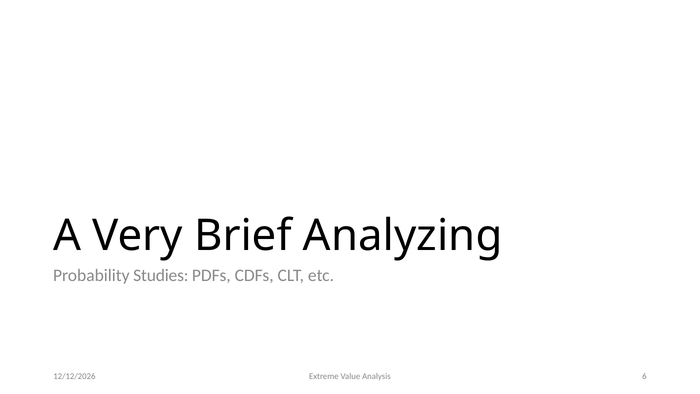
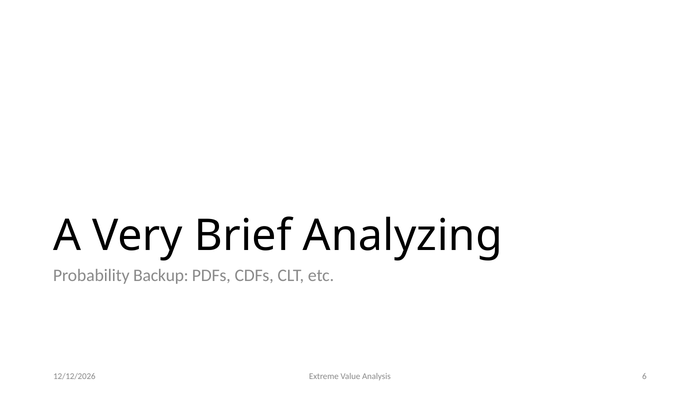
Studies: Studies -> Backup (161, 275)
